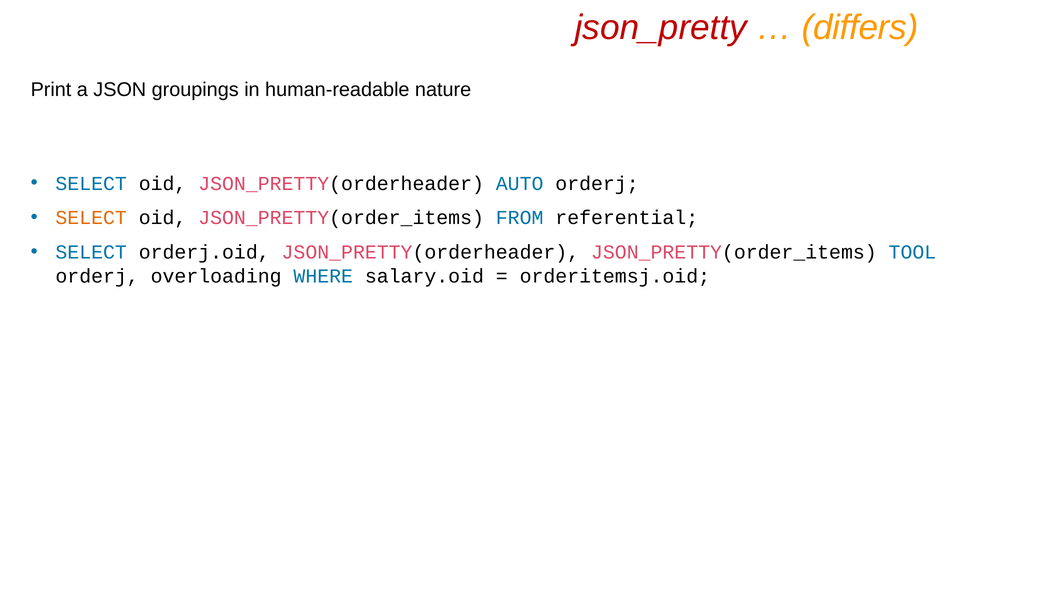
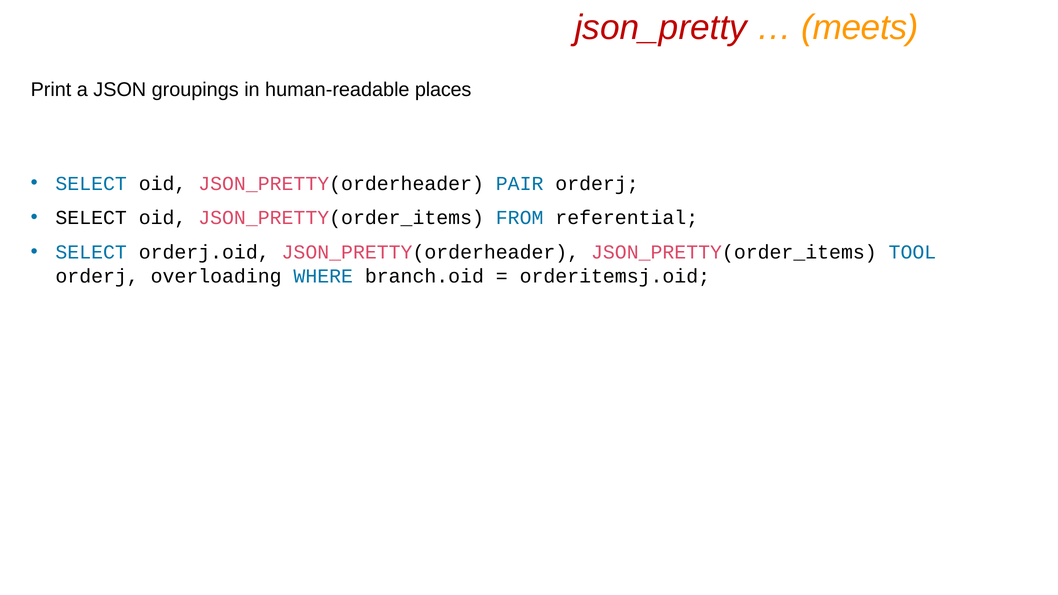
differs: differs -> meets (860, 28)
nature: nature -> places (443, 90)
AUTO: AUTO -> PAIR (520, 184)
SELECT colour: orange -> black (91, 218)
salary.oid: salary.oid -> branch.oid (424, 276)
